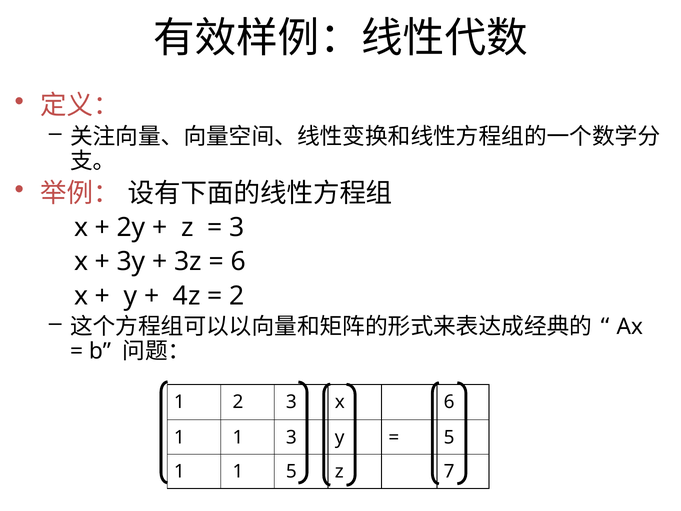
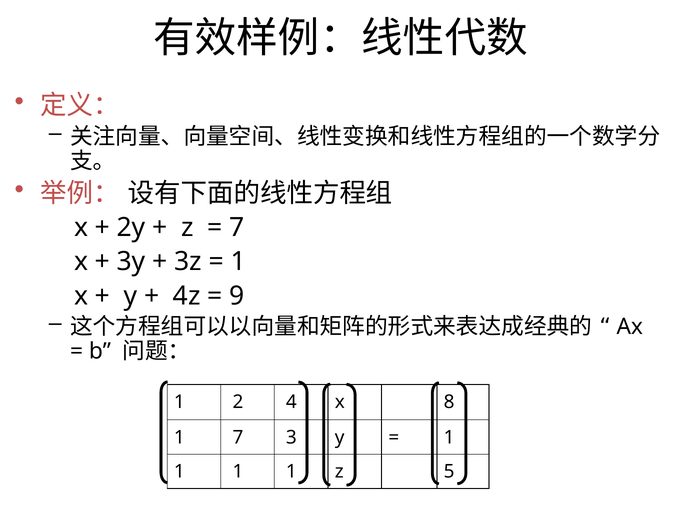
3: 3 -> 7 (237, 228)
6: 6 -> 1 (238, 262)
2: 2 -> 9 (237, 296)
2 3: 3 -> 4 (291, 402)
x 6: 6 -> 8 (449, 402)
1: 1 -> 7 (238, 437)
5: 5 -> 1 (449, 437)
5: 5 -> 1 (291, 471)
7: 7 -> 5 (449, 471)
